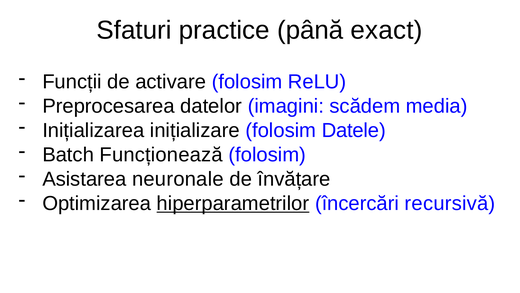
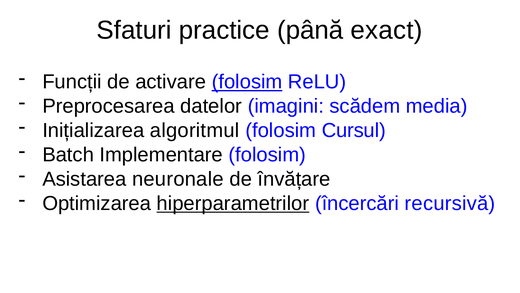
folosim underline: none -> present (247, 82)
inițializare: inițializare -> algoritmul (195, 130)
Datele: Datele -> Cursul (354, 130)
Funcționează: Funcționează -> Implementare (161, 155)
